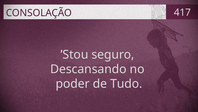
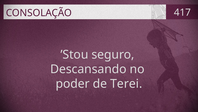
Tudo: Tudo -> Terei (126, 83)
